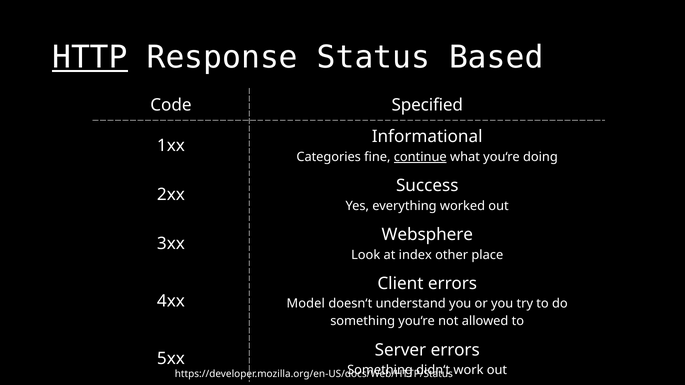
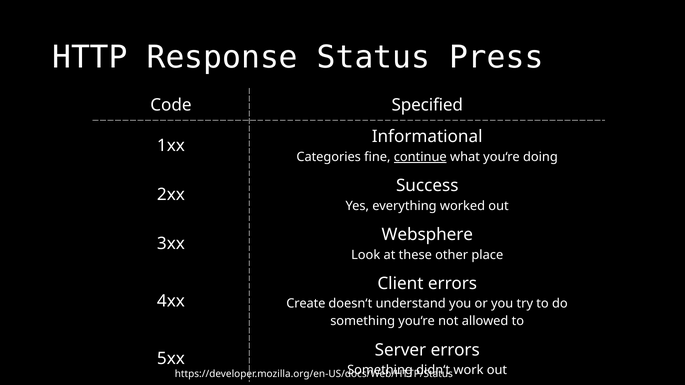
HTTP underline: present -> none (90, 58)
Based: Based -> Press (496, 58)
index: index -> these (415, 255)
Model: Model -> Create (306, 304)
